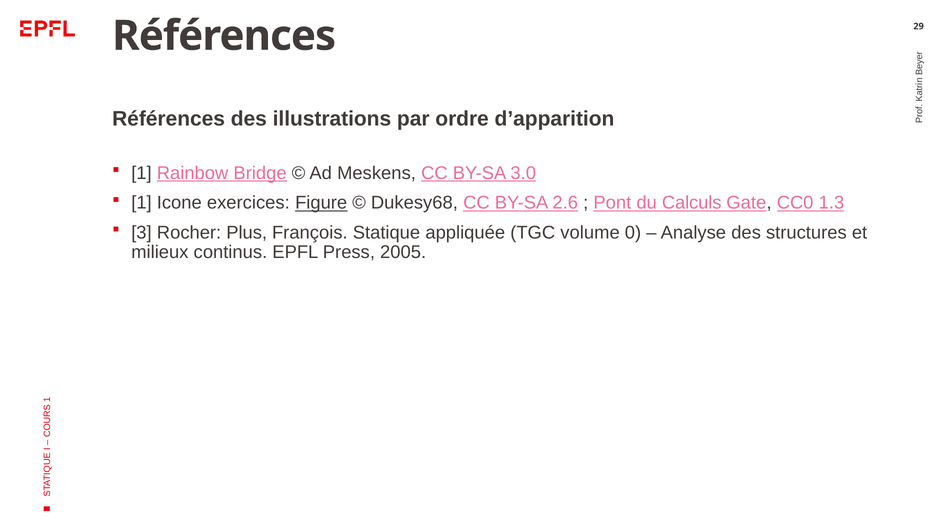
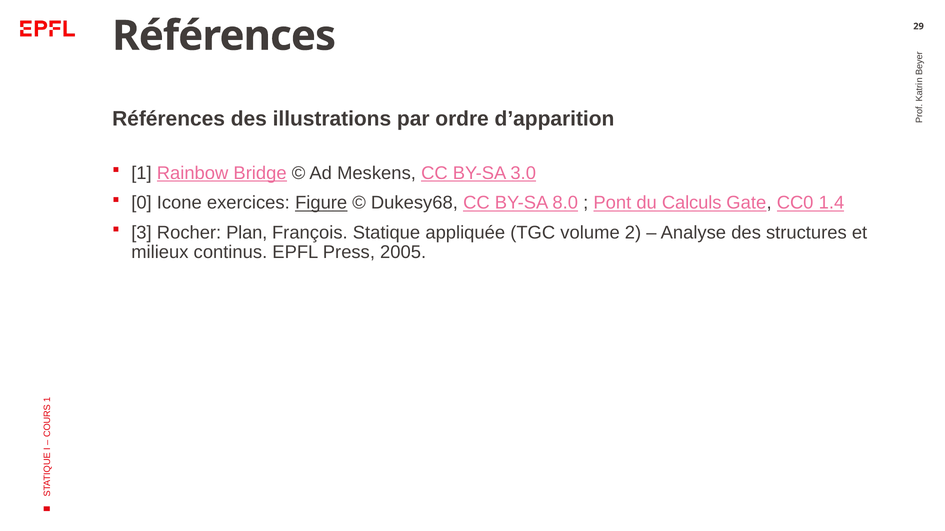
1: 1 -> 0 (142, 203)
2.6: 2.6 -> 8.0 (565, 203)
1.3: 1.3 -> 1.4 (831, 203)
Plus: Plus -> Plan (247, 233)
0: 0 -> 2 (633, 233)
